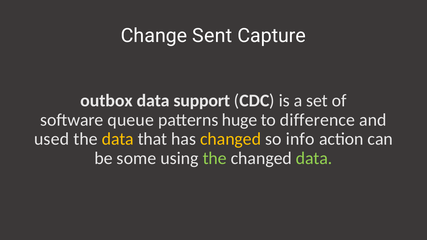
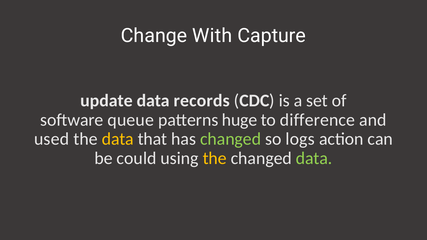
Sent: Sent -> With (212, 36)
outbox: outbox -> update (106, 101)
support: support -> records (202, 101)
changed colour: yellow -> light green (231, 139)
info: info -> logs (300, 139)
some: some -> could (137, 158)
the colour: light green -> yellow (215, 158)
